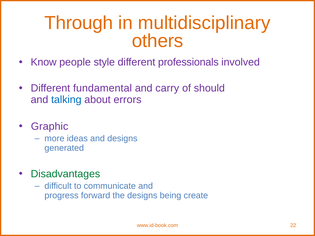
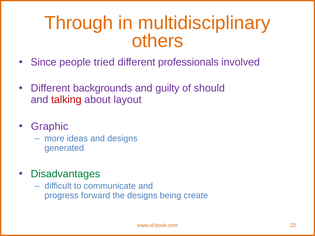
Know: Know -> Since (44, 62)
style: style -> tried (104, 62)
fundamental: fundamental -> backgrounds (103, 88)
carry: carry -> guilty (167, 88)
talking colour: blue -> red (66, 100)
errors: errors -> layout (128, 100)
